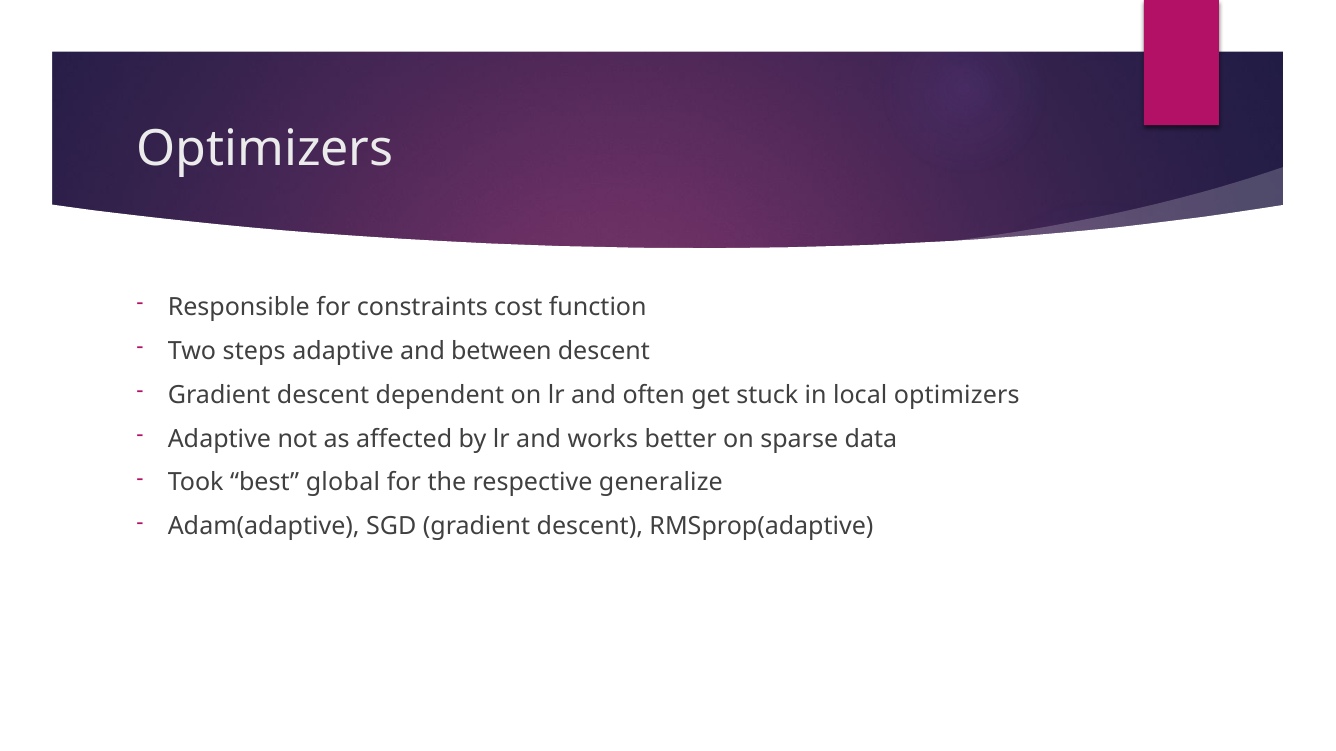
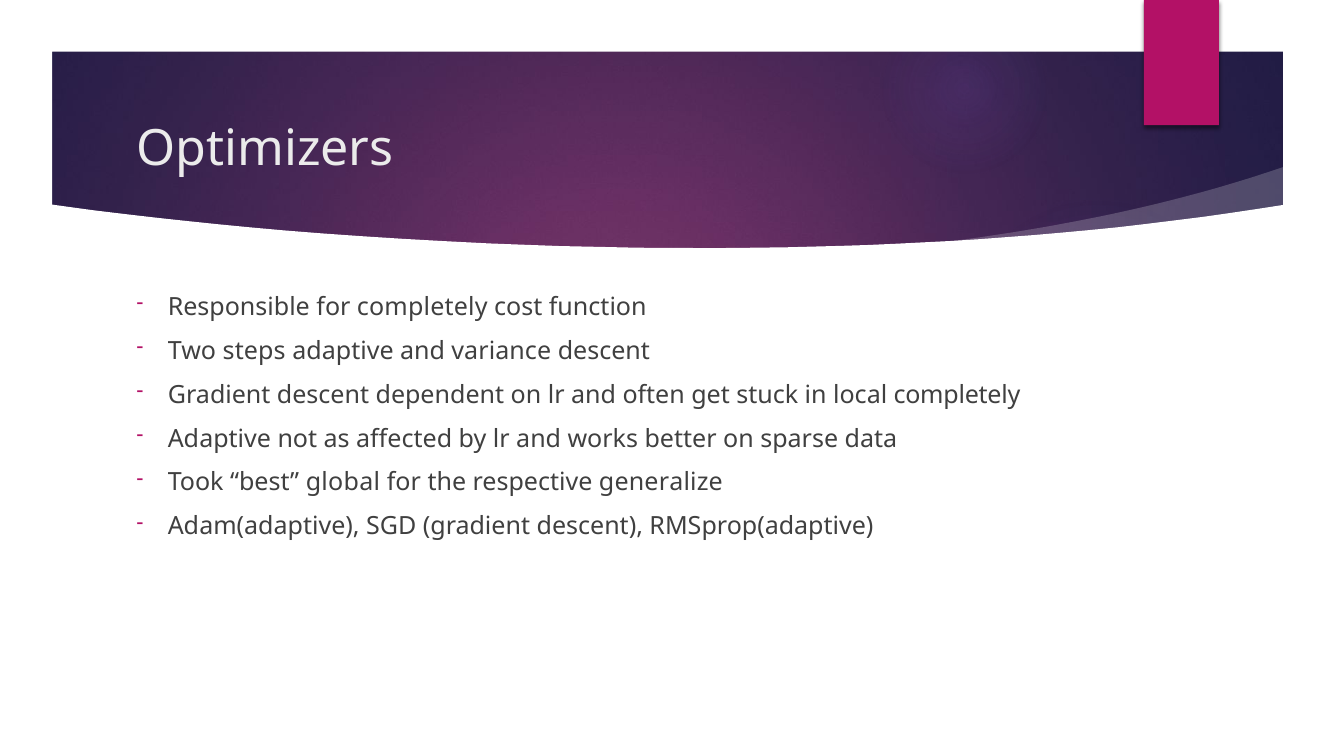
for constraints: constraints -> completely (422, 307)
between: between -> variance (501, 351)
local optimizers: optimizers -> completely (957, 395)
